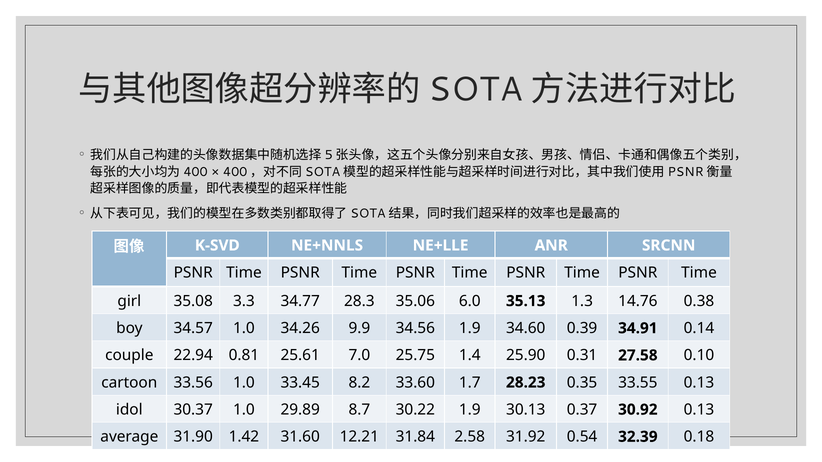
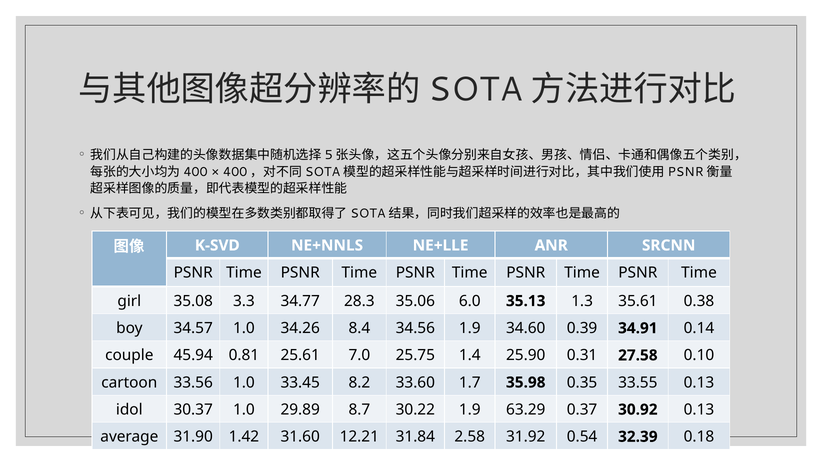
14.76: 14.76 -> 35.61 (638, 301)
9.9: 9.9 -> 8.4 (359, 328)
22.94: 22.94 -> 45.94 (193, 356)
28.23: 28.23 -> 35.98 (526, 383)
30.13: 30.13 -> 63.29 (526, 410)
